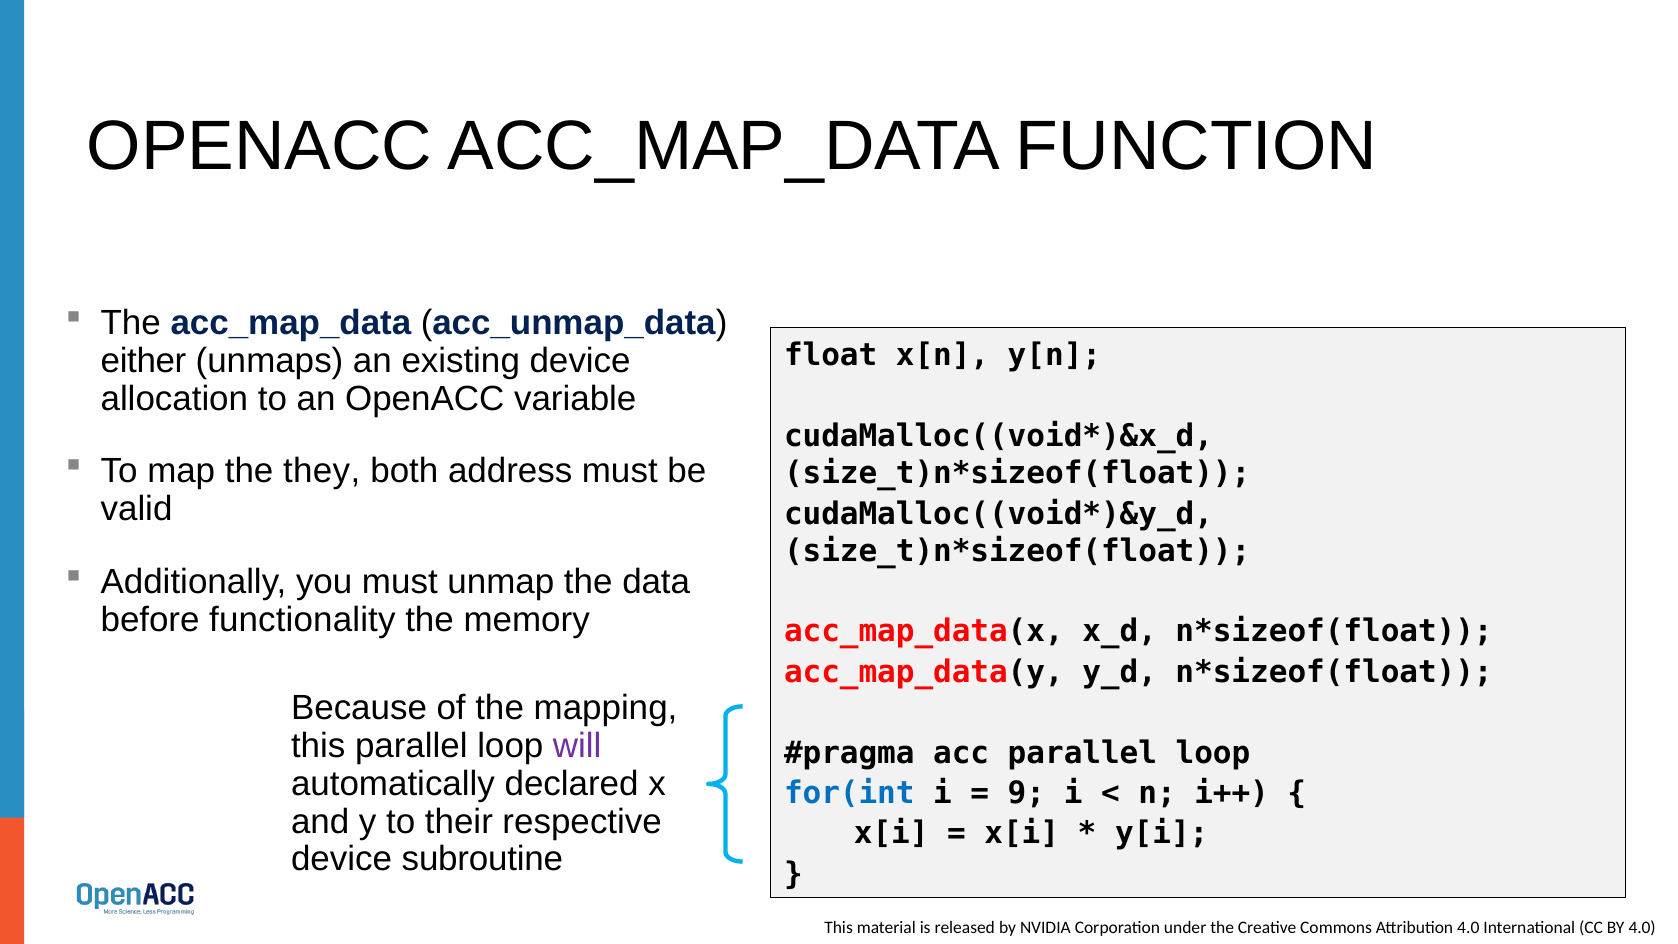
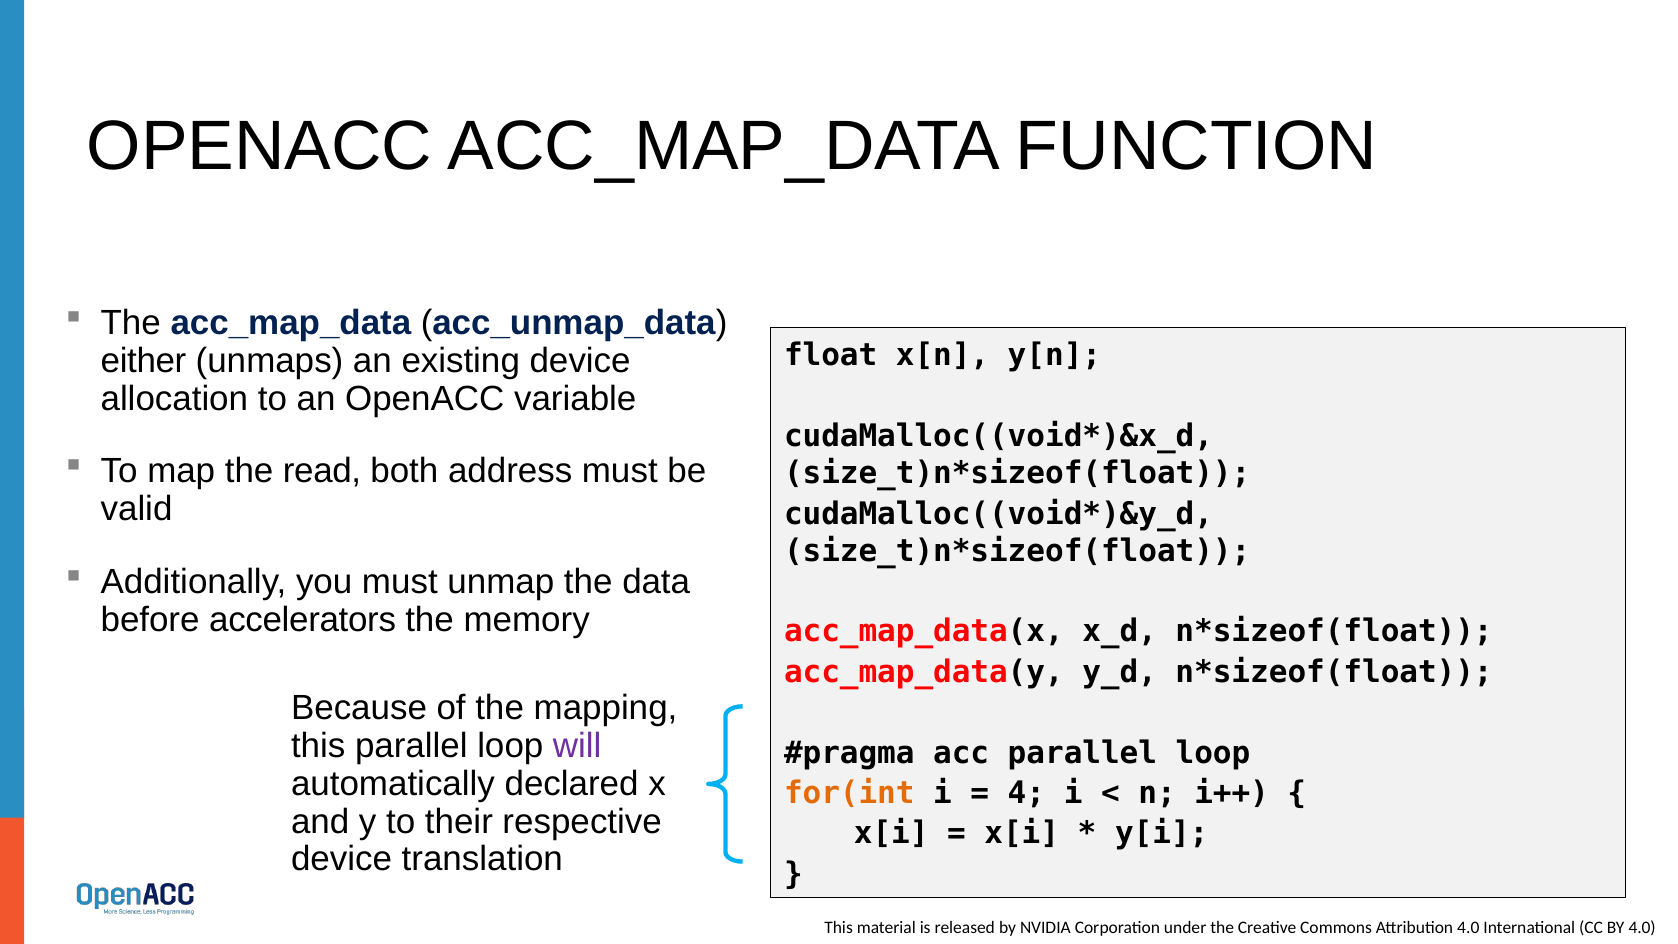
they: they -> read (322, 471)
functionality: functionality -> accelerators (303, 620)
for(int colour: blue -> orange (849, 793)
9: 9 -> 4 (1026, 793)
subroutine: subroutine -> translation (482, 859)
